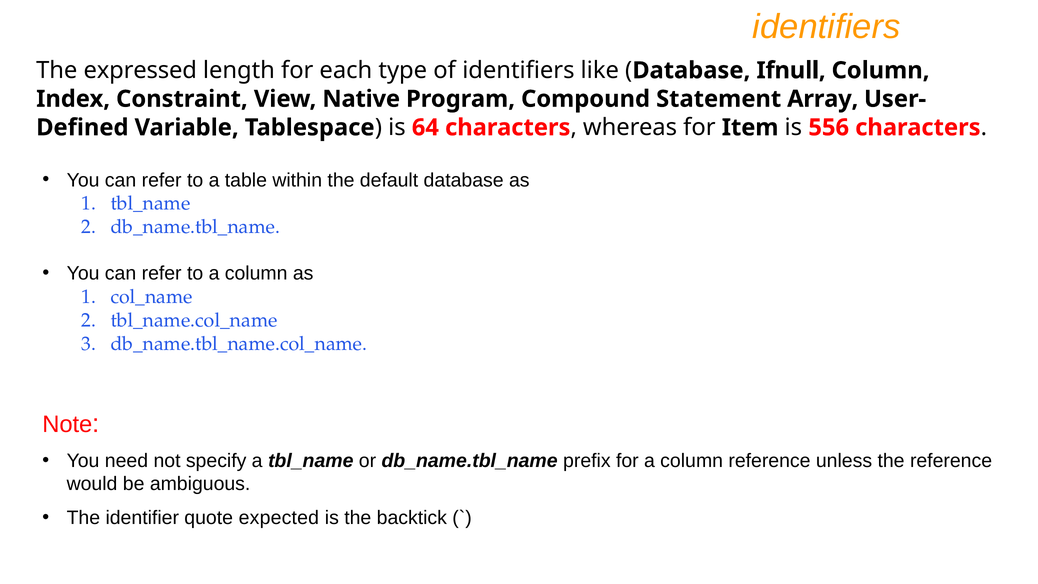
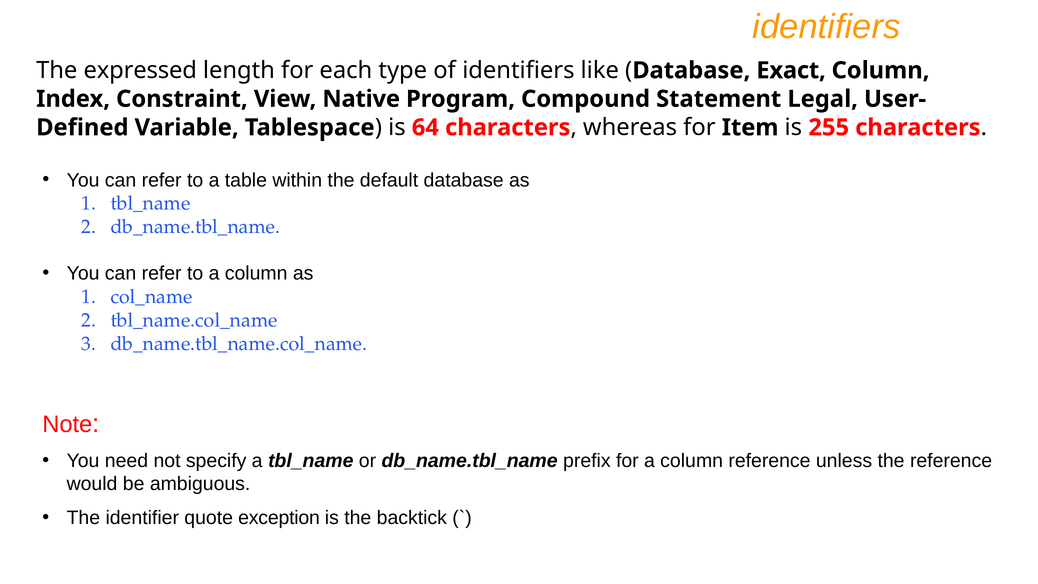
Ifnull: Ifnull -> Exact (791, 70)
Array: Array -> Legal (823, 99)
556: 556 -> 255 (829, 127)
expected: expected -> exception (279, 518)
